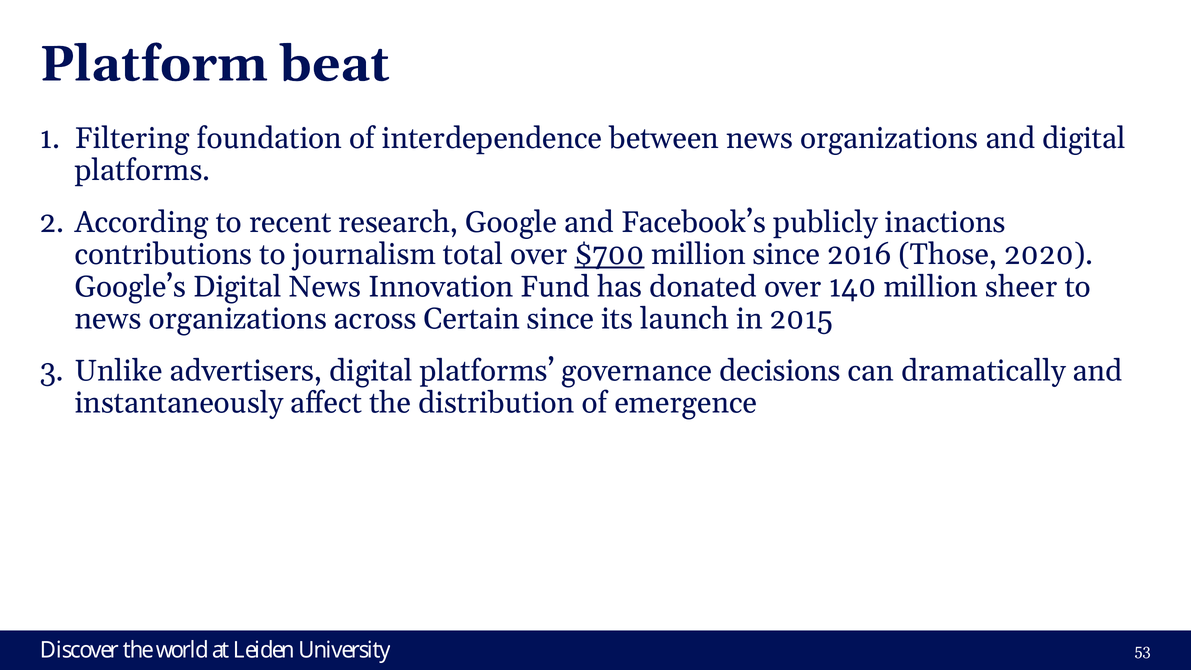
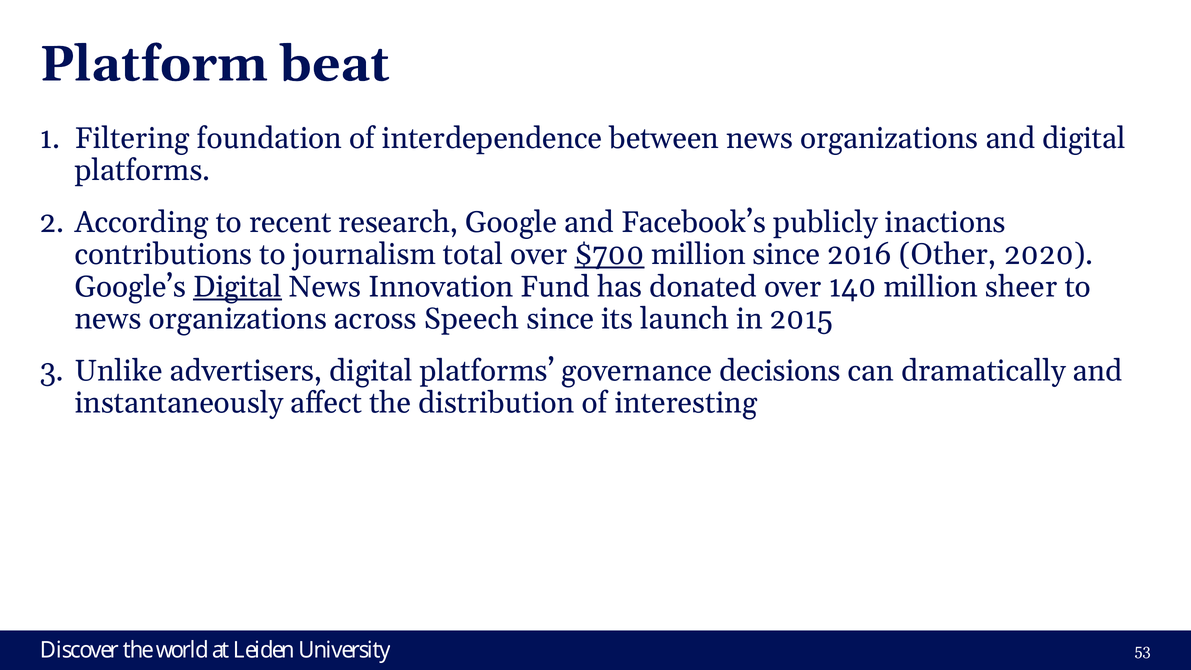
Those: Those -> Other (948, 254)
Digital underline: none -> present (238, 287)
Certain: Certain -> Speech (472, 319)
emergence: emergence -> interesting (686, 403)
